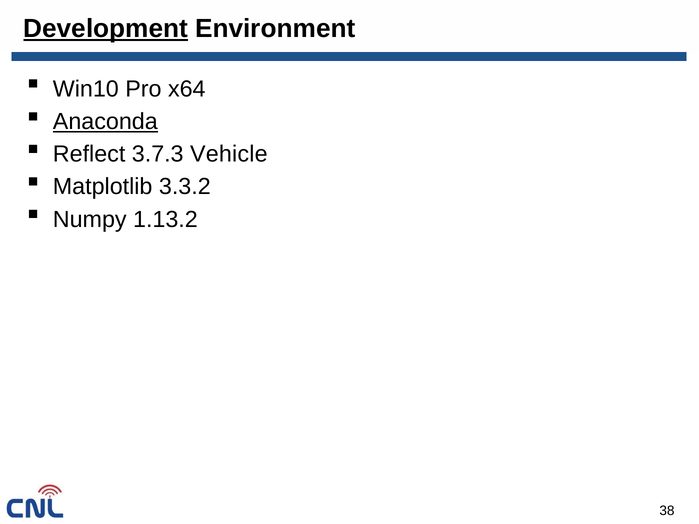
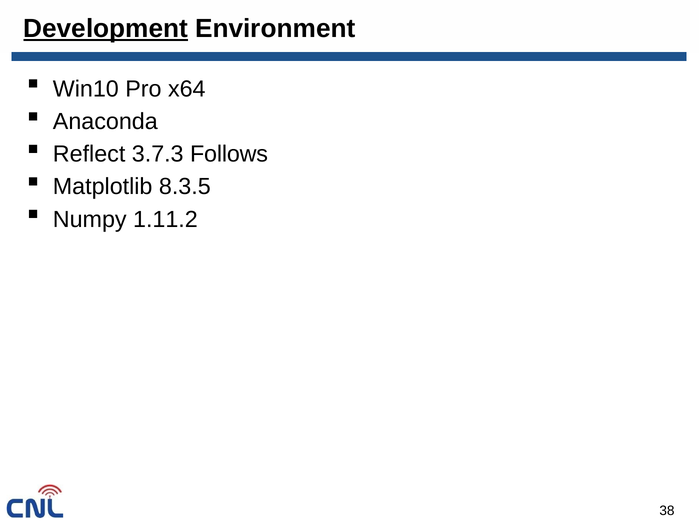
Anaconda underline: present -> none (105, 122)
Vehicle: Vehicle -> Follows (229, 154)
3.3.2: 3.3.2 -> 8.3.5 (185, 187)
1.13.2: 1.13.2 -> 1.11.2 (165, 219)
